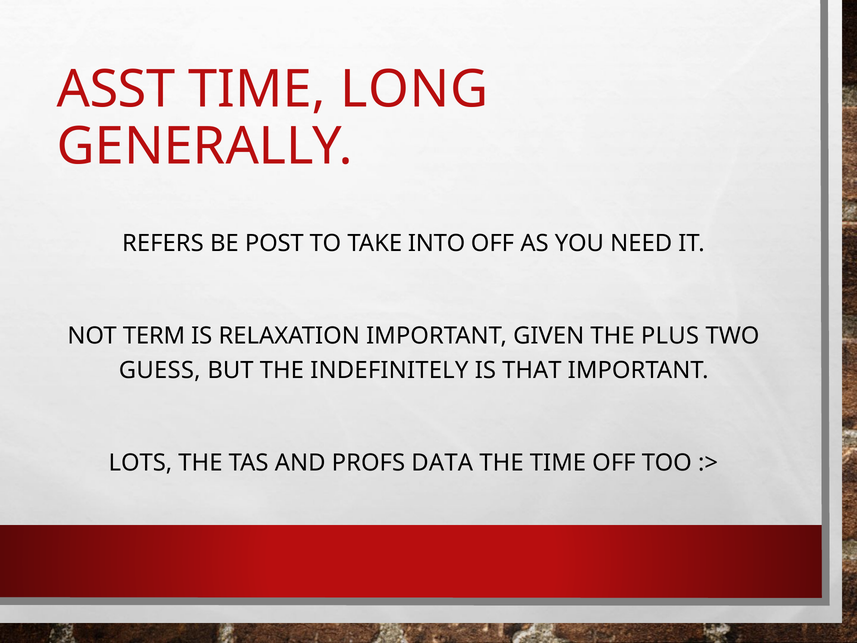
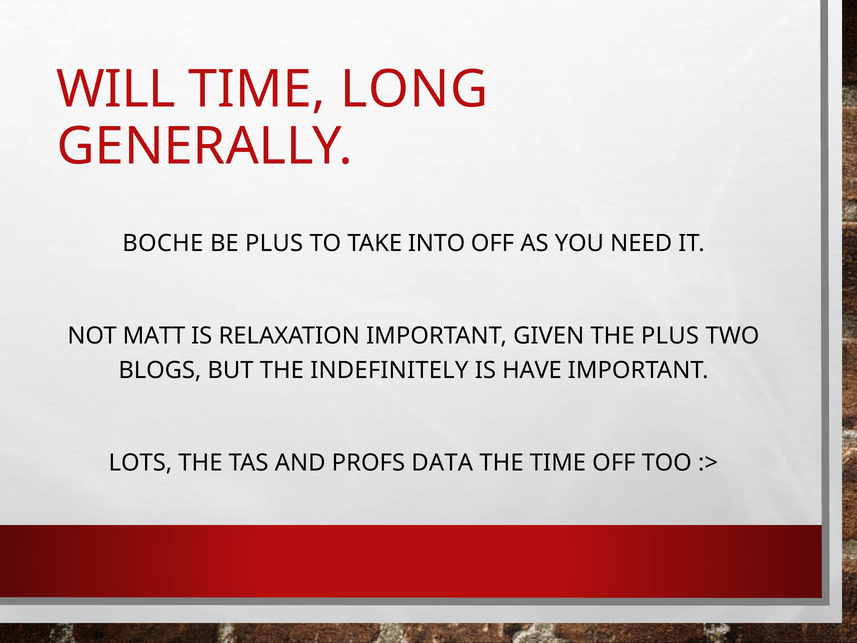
ASST: ASST -> WILL (116, 90)
REFERS: REFERS -> BOCHE (163, 244)
BE POST: POST -> PLUS (274, 244)
TERM: TERM -> MATT (154, 336)
GUESS: GUESS -> BLOGS (160, 370)
THAT: THAT -> HAVE (532, 370)
